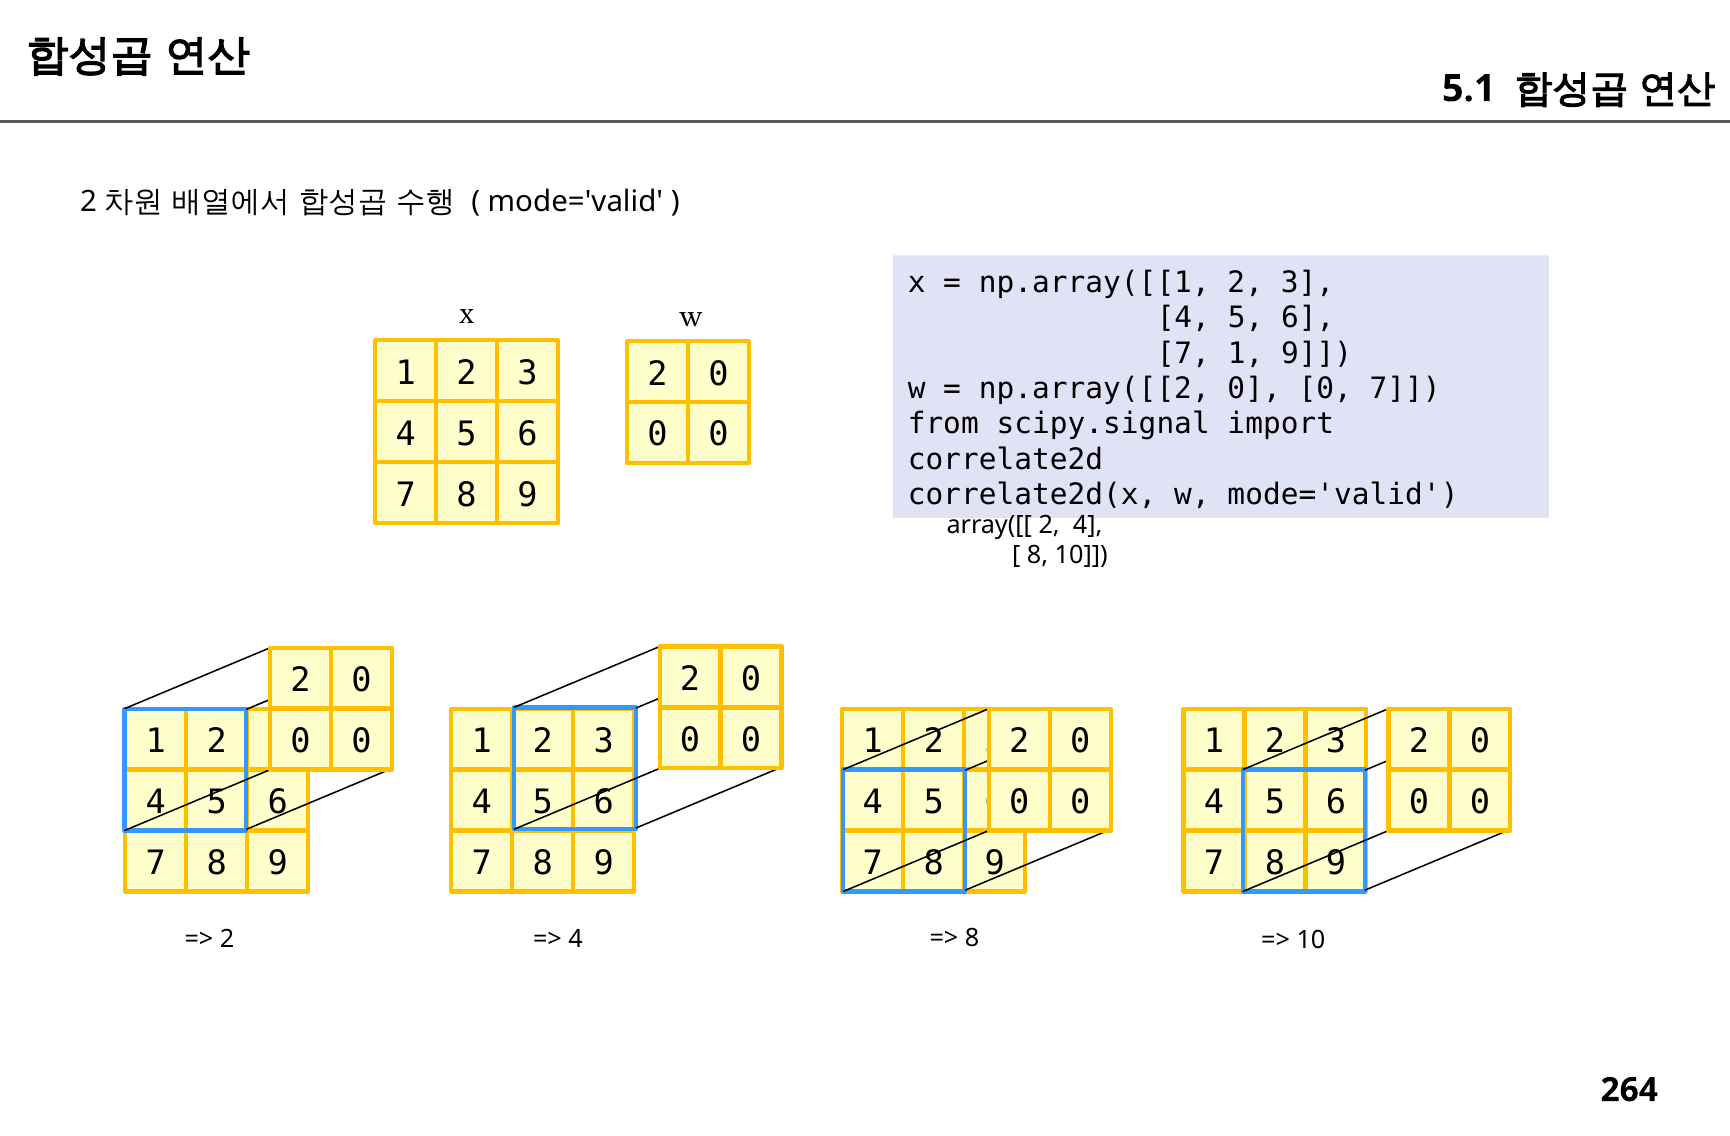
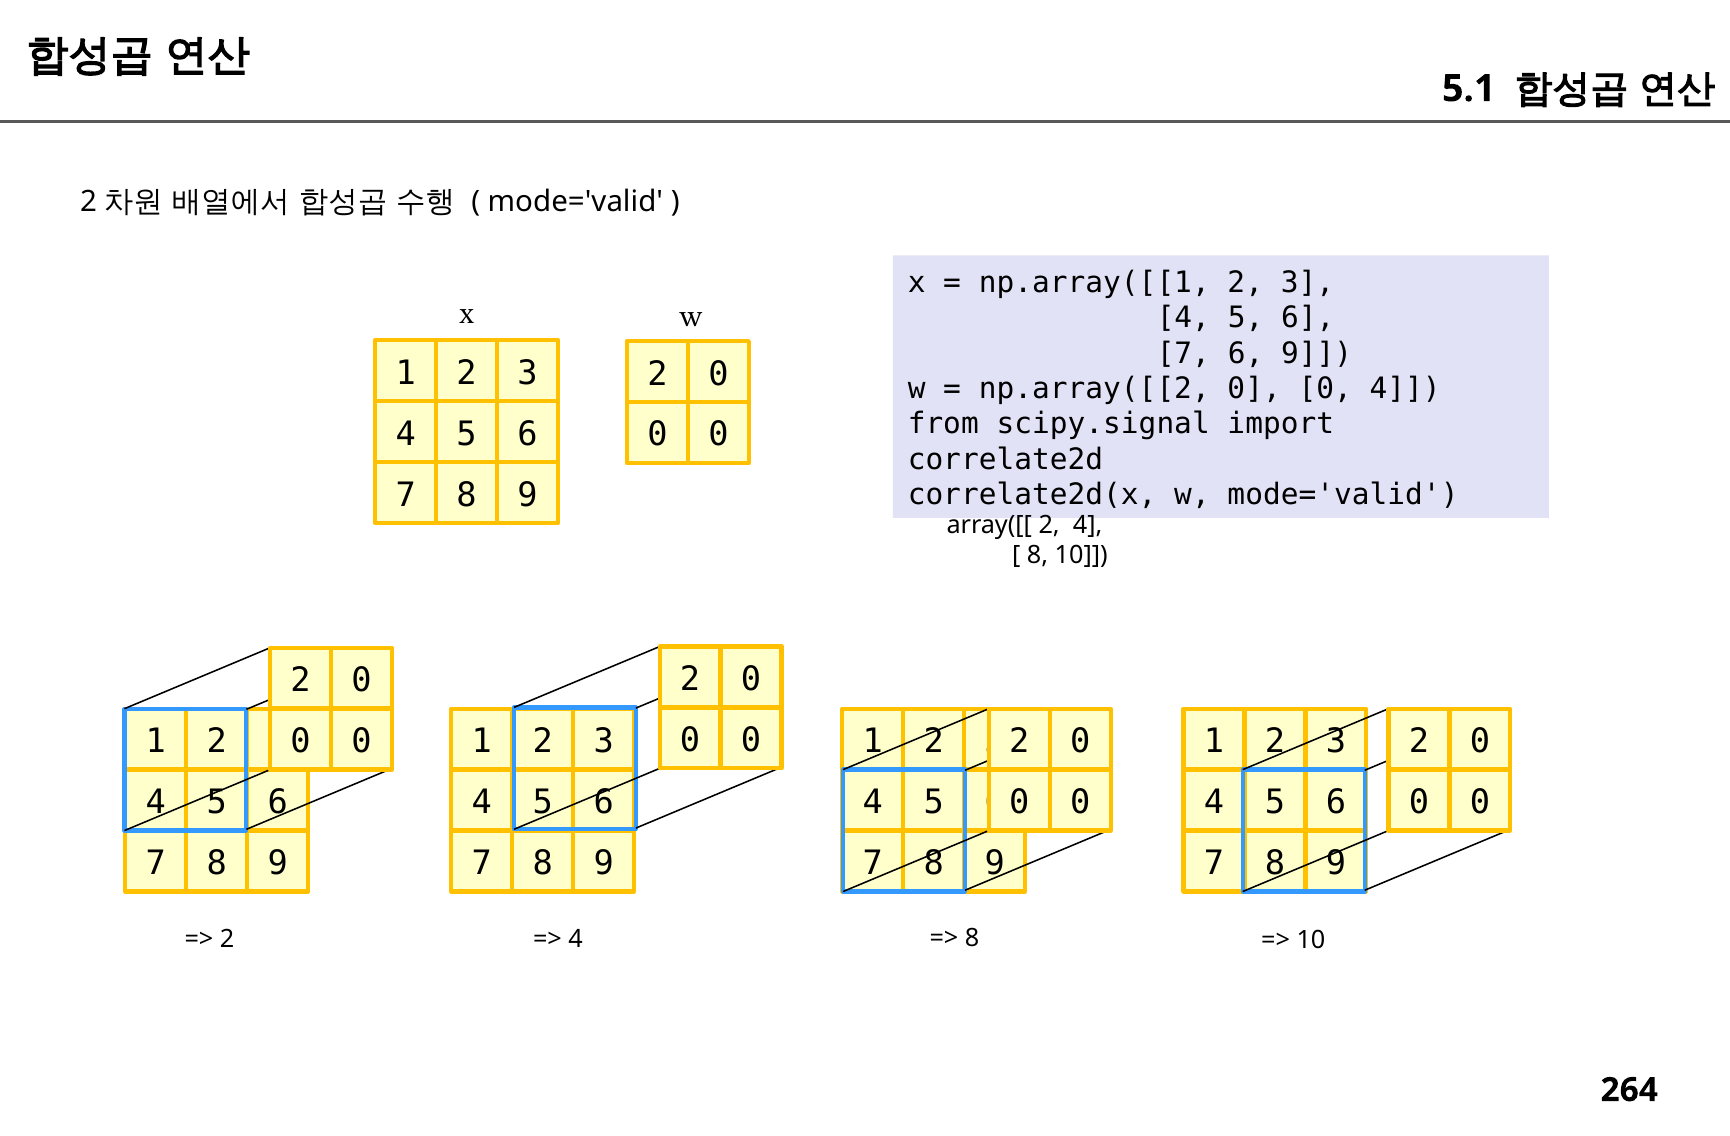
7 1: 1 -> 6 (1246, 353)
0 7: 7 -> 4 (1405, 389)
